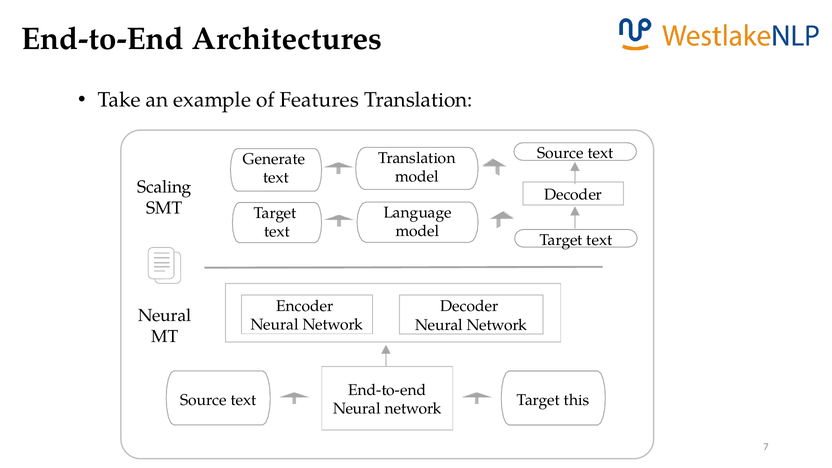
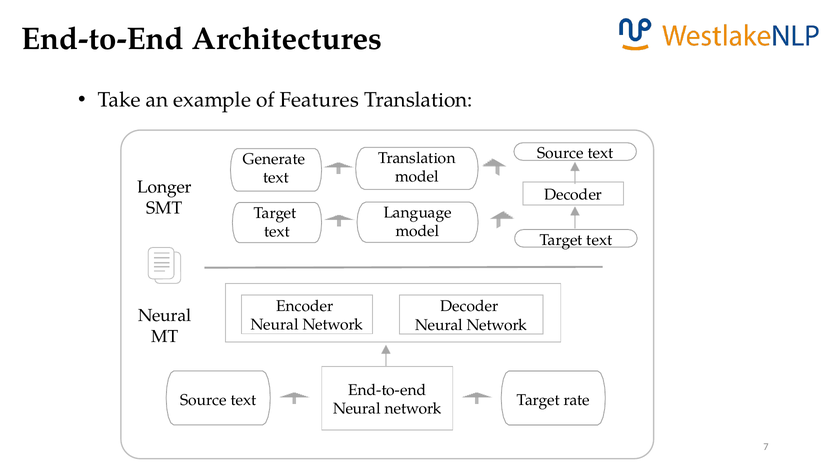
Scaling: Scaling -> Longer (164, 187)
this: this -> rate (577, 400)
